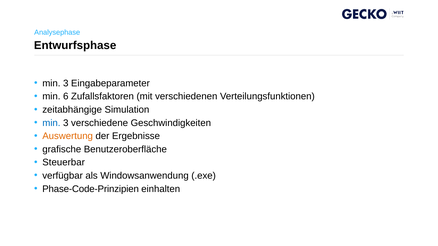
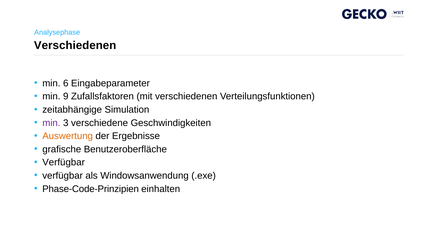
Entwurfsphase: Entwurfsphase -> Verschiedenen (75, 45)
3: 3 -> 6 (66, 83)
6: 6 -> 9 (66, 97)
min colour: blue -> purple (51, 123)
Steuerbar: Steuerbar -> Verfügbar (64, 163)
